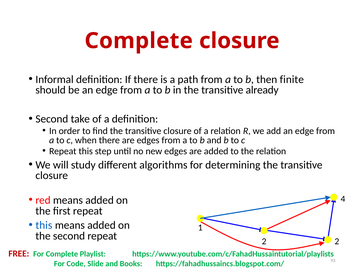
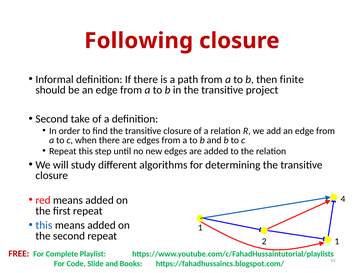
Complete: Complete -> Following (139, 41)
already: already -> project (262, 90)
2 2: 2 -> 1 (337, 241)
